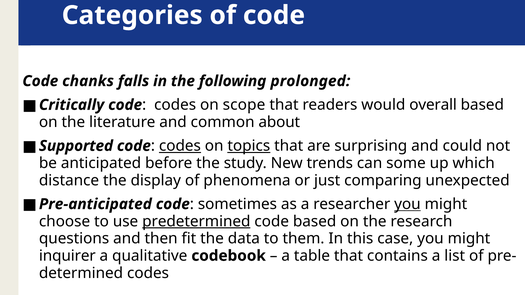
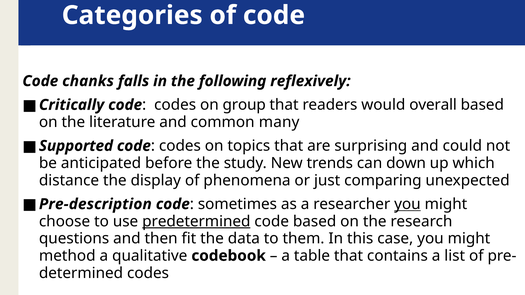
prolonged: prolonged -> reflexively (310, 81)
scope: scope -> group (244, 105)
about: about -> many (279, 122)
codes underline: present -> none (180, 146)
topics underline: present -> none (249, 146)
some: some -> down (406, 163)
Pre-anticipated: Pre-anticipated -> Pre-description (95, 204)
inquirer: inquirer -> method (67, 256)
